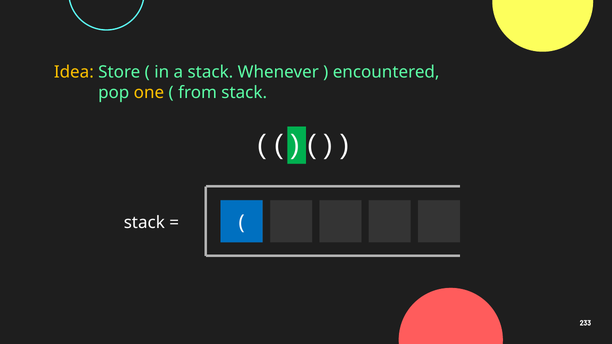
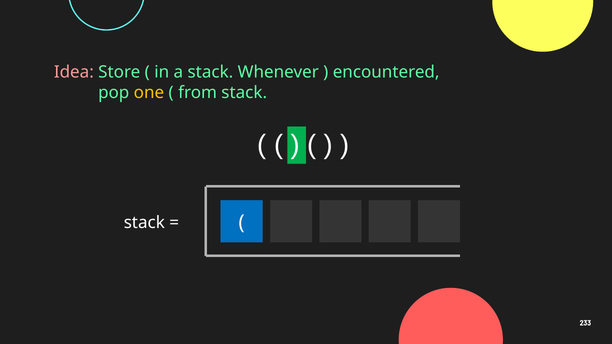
Idea colour: yellow -> pink (74, 72)
